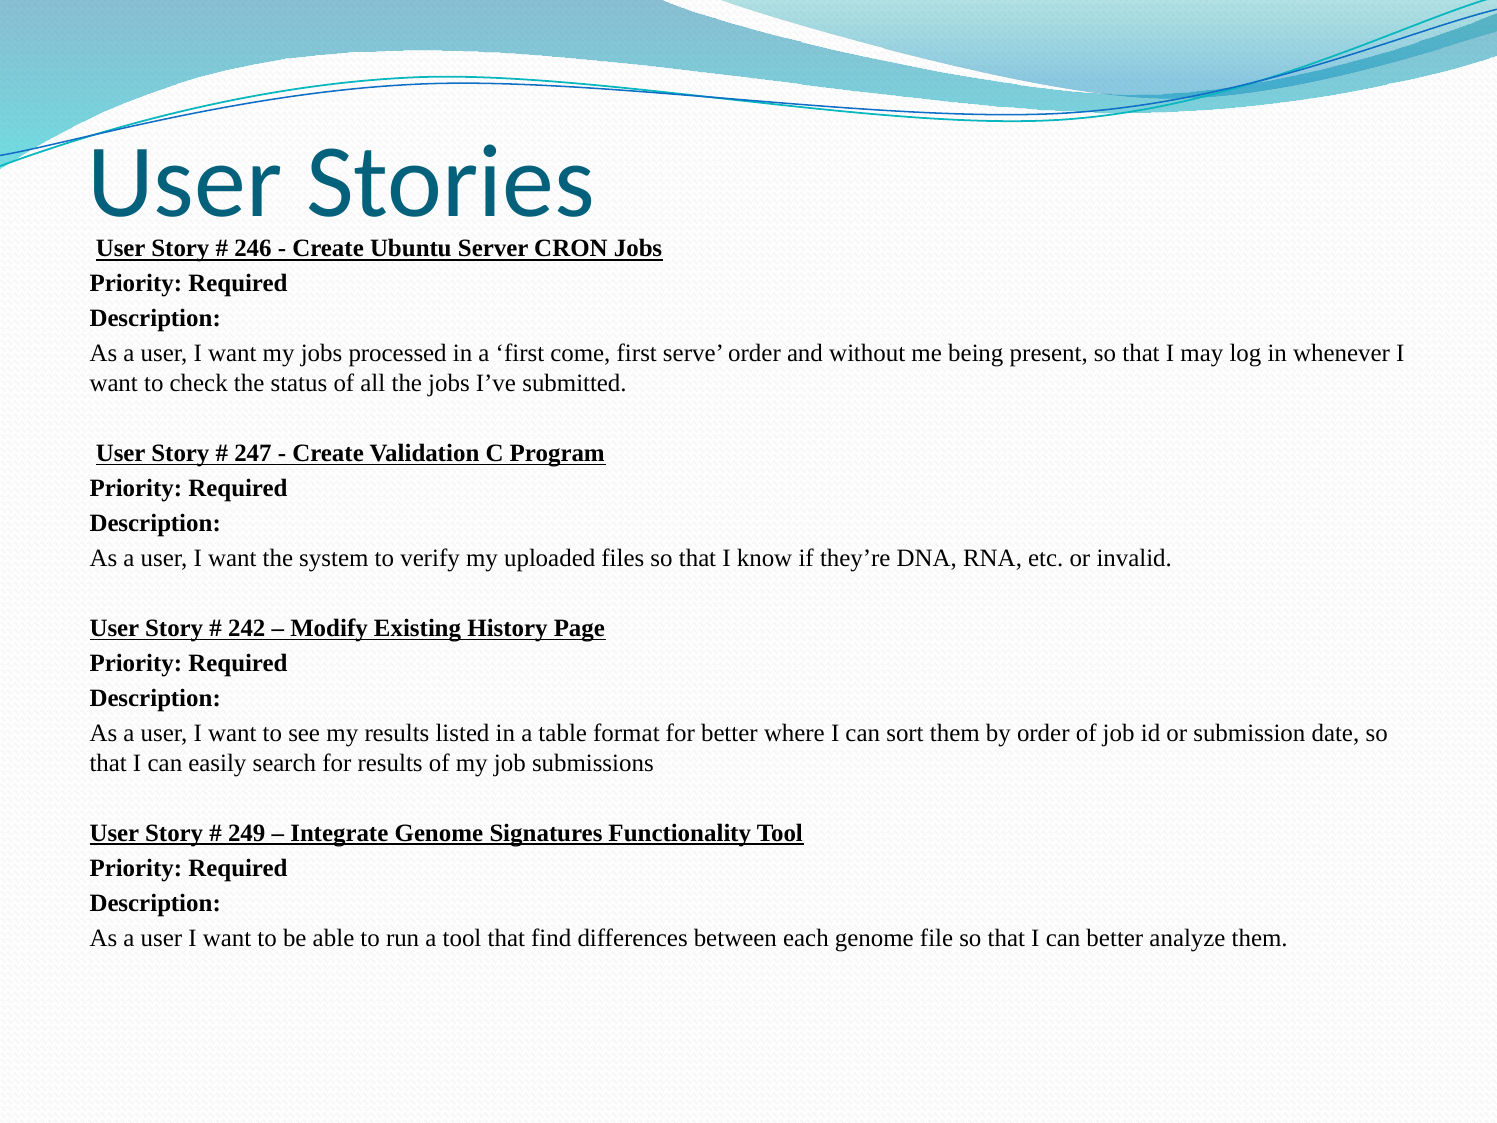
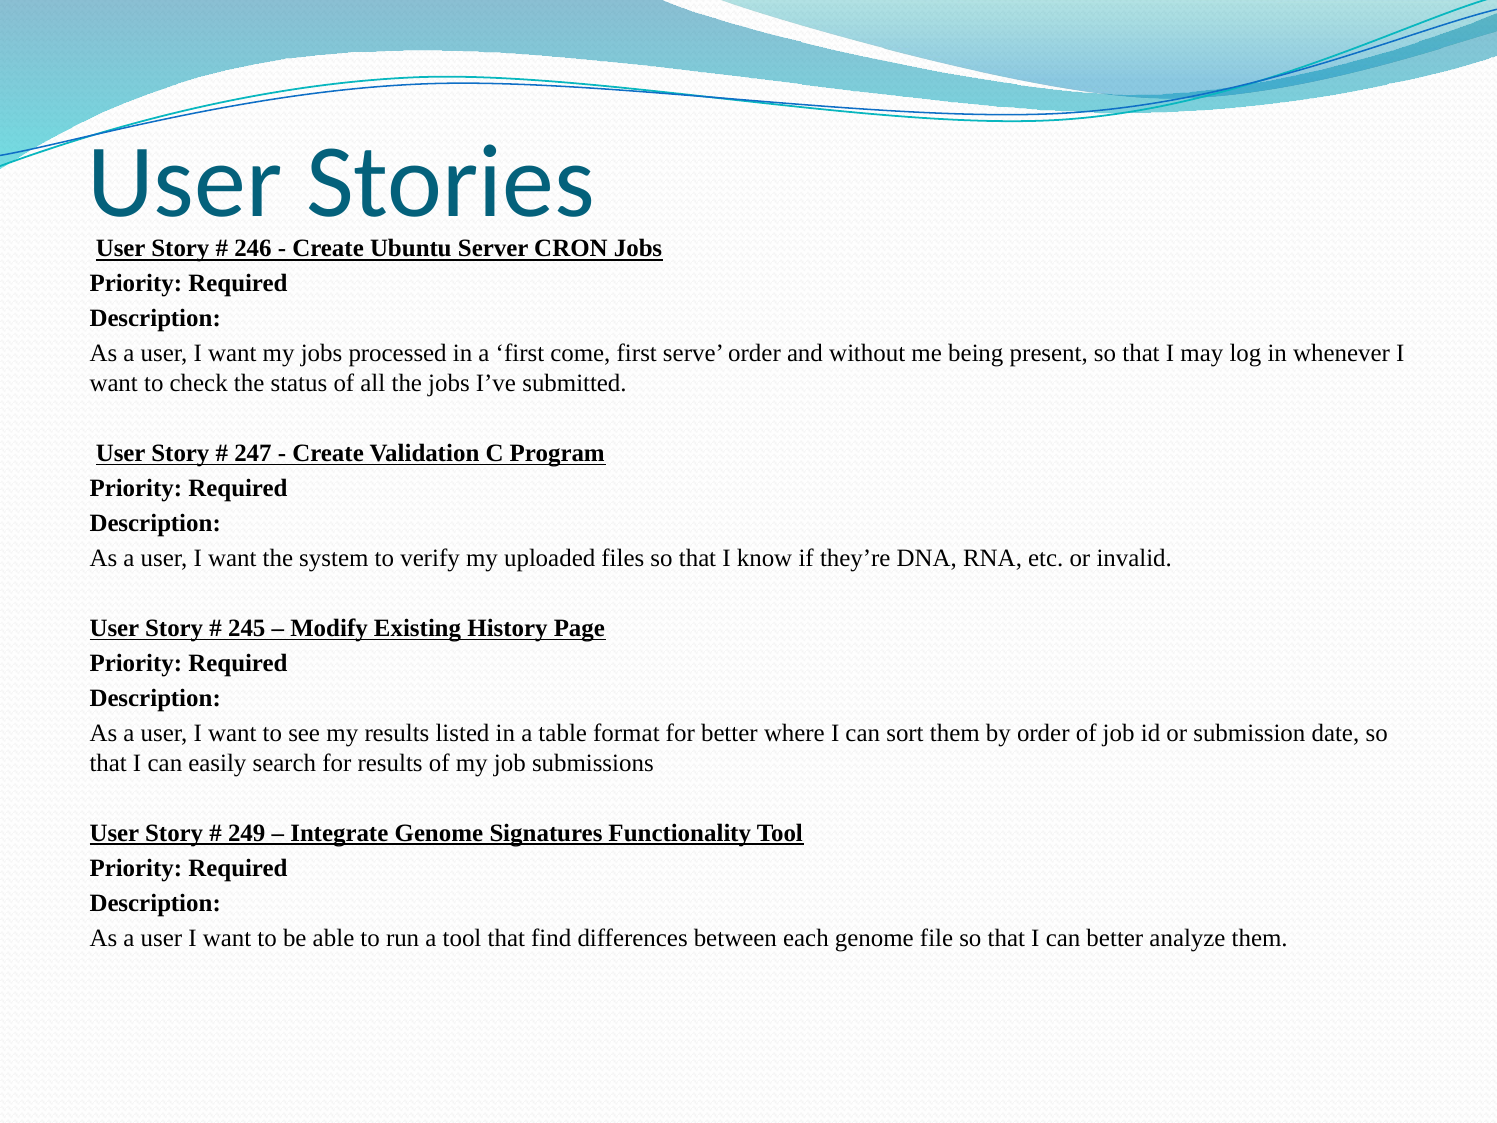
242: 242 -> 245 (247, 628)
